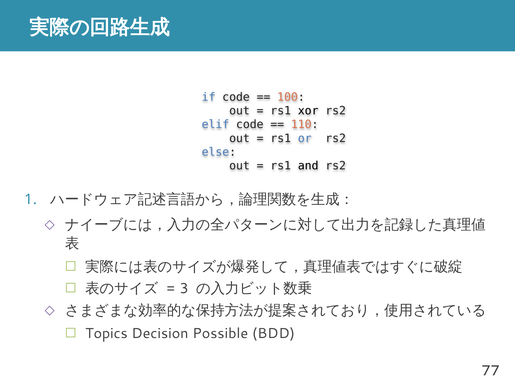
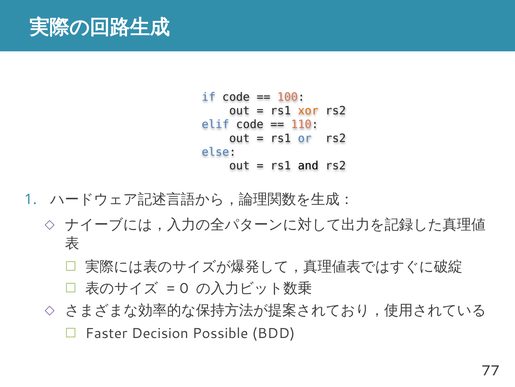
xor colour: black -> orange (308, 111)
3: 3 -> 0 (184, 288)
Topics: Topics -> Faster (106, 333)
